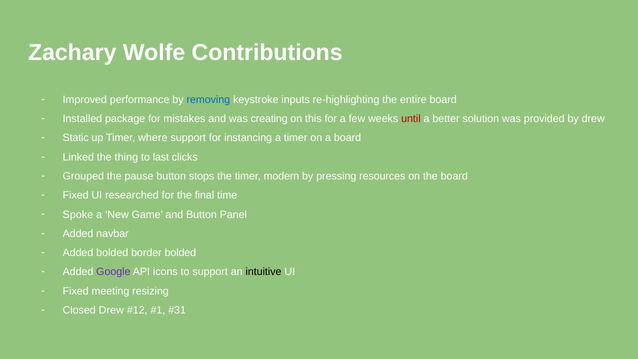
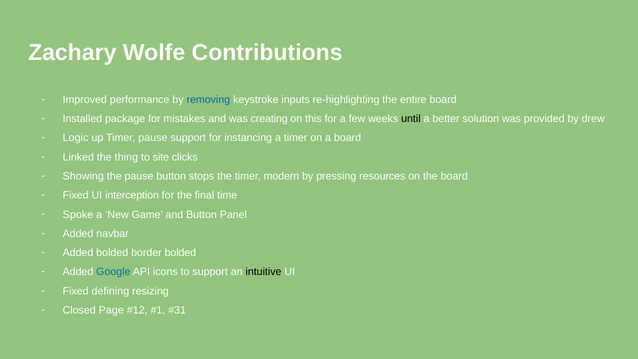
until colour: red -> black (411, 119)
Static: Static -> Logic (76, 138)
Timer where: where -> pause (153, 138)
last: last -> site (161, 157)
Grouped: Grouped -> Showing (83, 176)
researched: researched -> interception (132, 195)
Google colour: purple -> blue (113, 272)
meeting: meeting -> defining (110, 291)
Closed Drew: Drew -> Page (111, 310)
